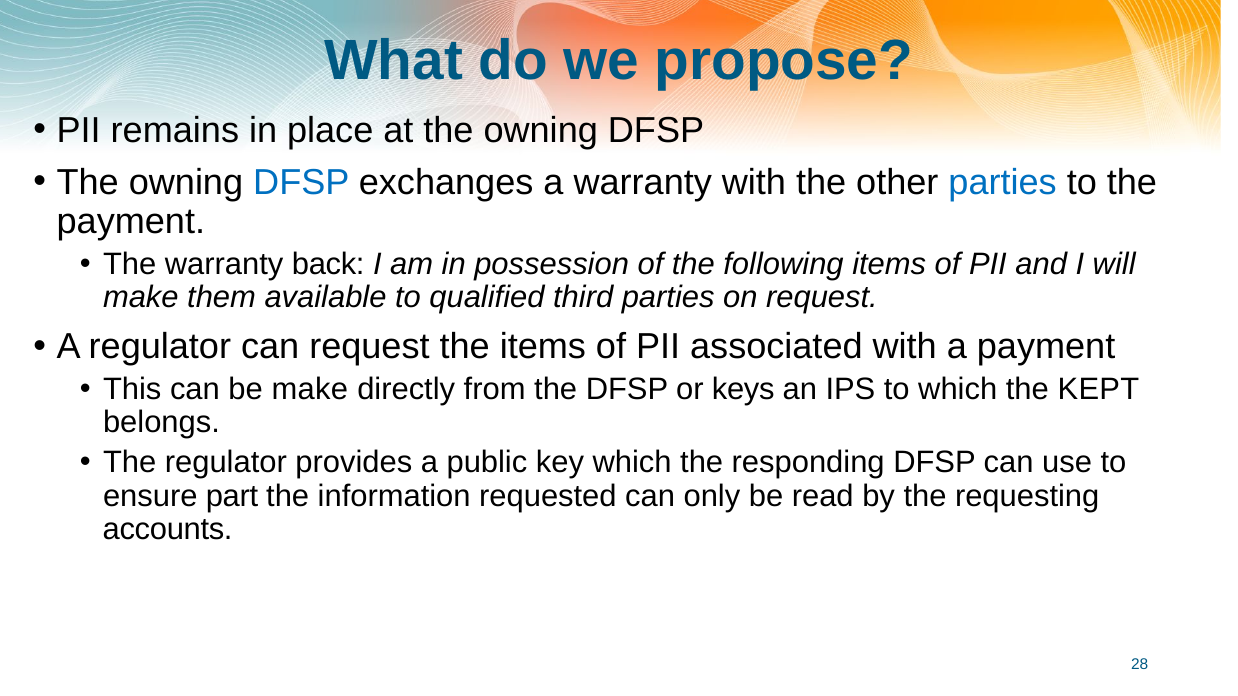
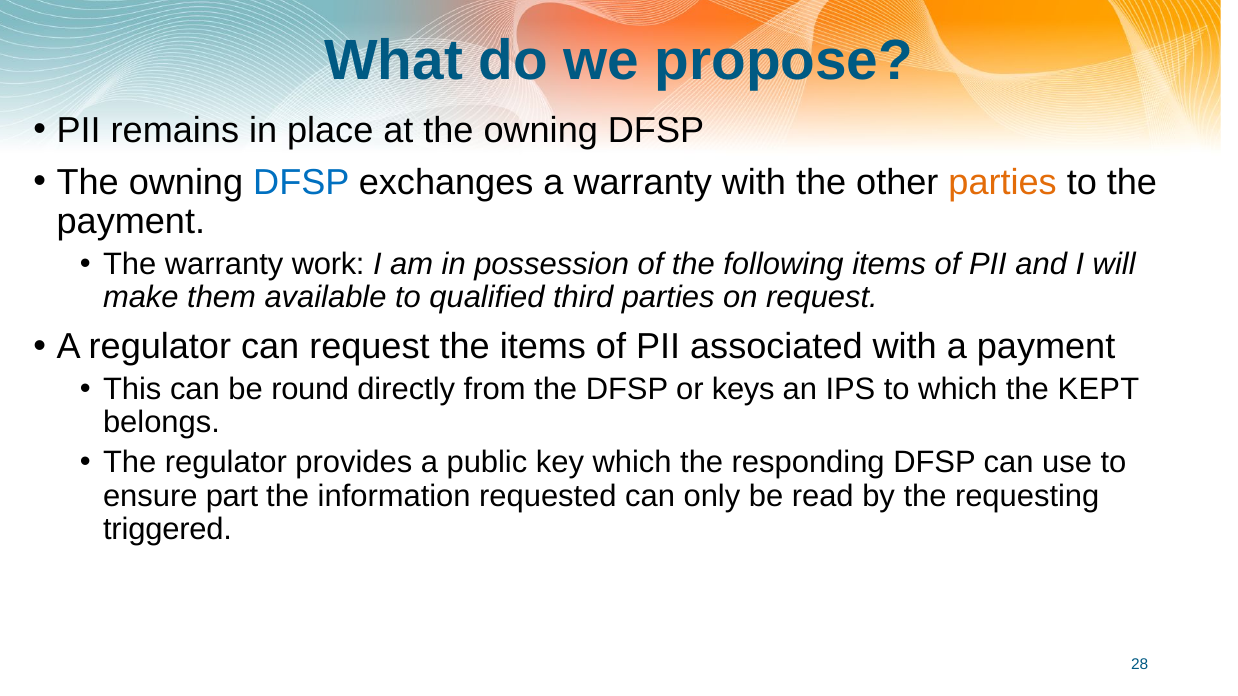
parties colour: blue -> orange (1003, 182)
back: back -> work (328, 264)
be make: make -> round (310, 389)
accounts: accounts -> triggered (168, 529)
